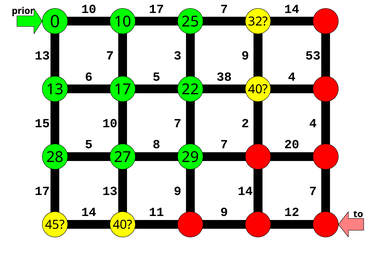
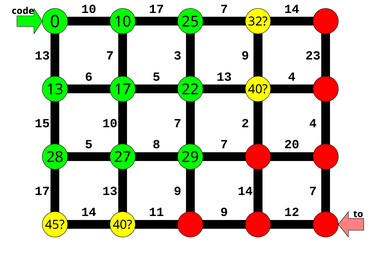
prior: prior -> code (23, 11)
53: 53 -> 23 (313, 55)
5 38: 38 -> 13 (224, 77)
